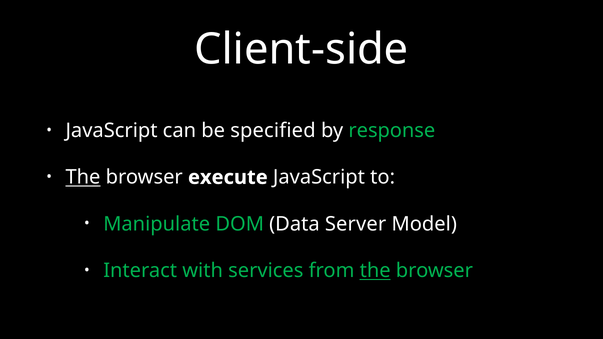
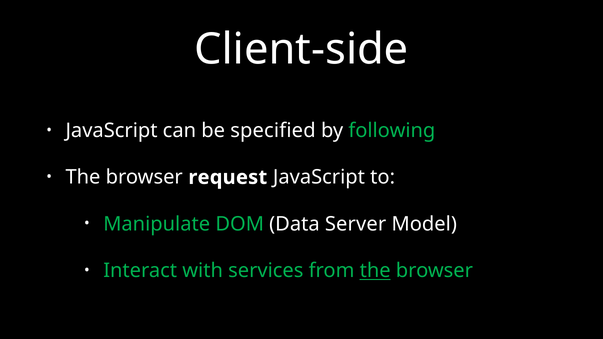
response: response -> following (392, 131)
The underline: present -> none (83, 177)
execute: execute -> request (228, 177)
